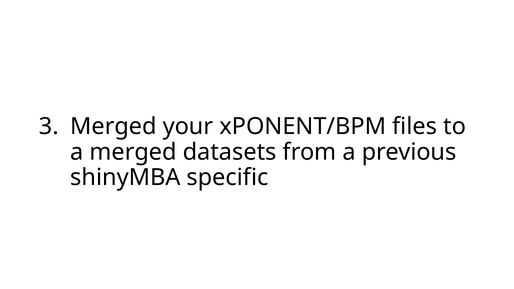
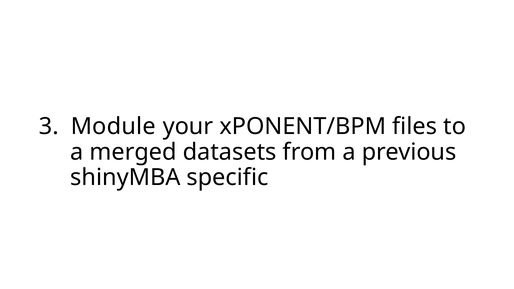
Merged: Merged -> Module (113, 127)
